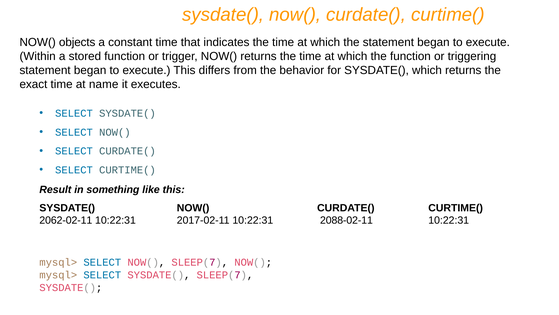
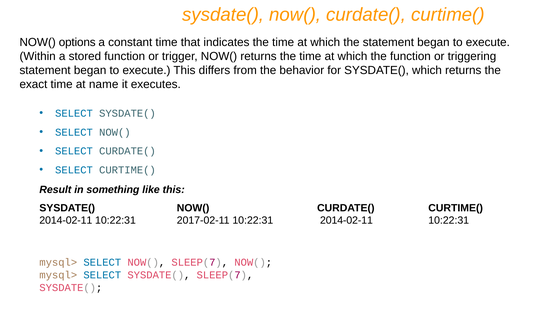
objects: objects -> options (77, 42)
2062-02-11: 2062-02-11 -> 2014-02-11 (66, 220)
10:22:31 2088-02-11: 2088-02-11 -> 2014-02-11 (346, 220)
